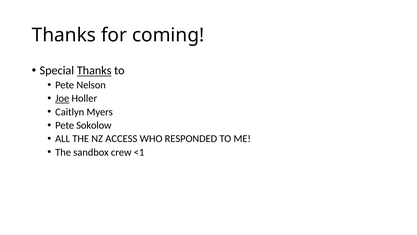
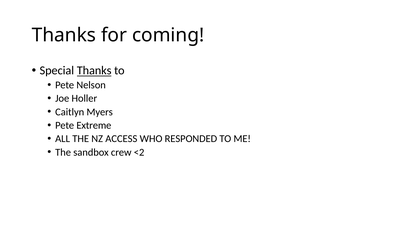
Joe underline: present -> none (62, 98)
Sokolow: Sokolow -> Extreme (94, 125)
<1: <1 -> <2 (139, 152)
